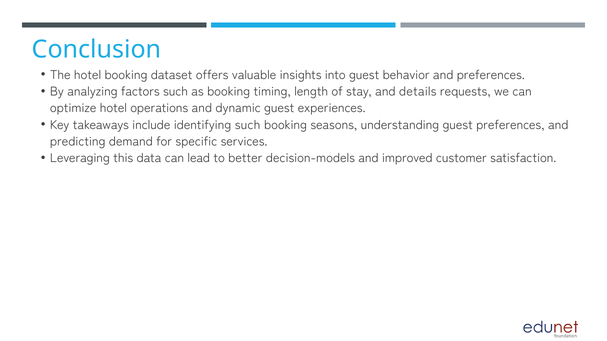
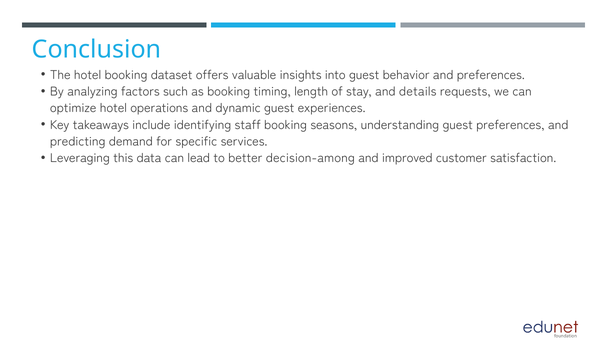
identifying such: such -> staff (248, 125)
decision-models: decision-models -> decision-among (310, 159)
